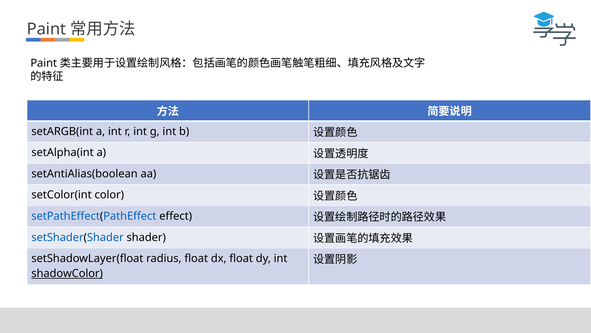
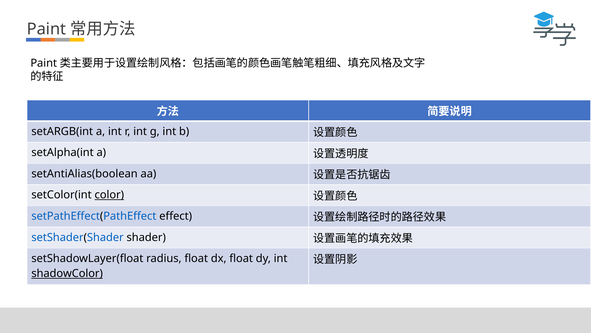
color underline: none -> present (109, 195)
